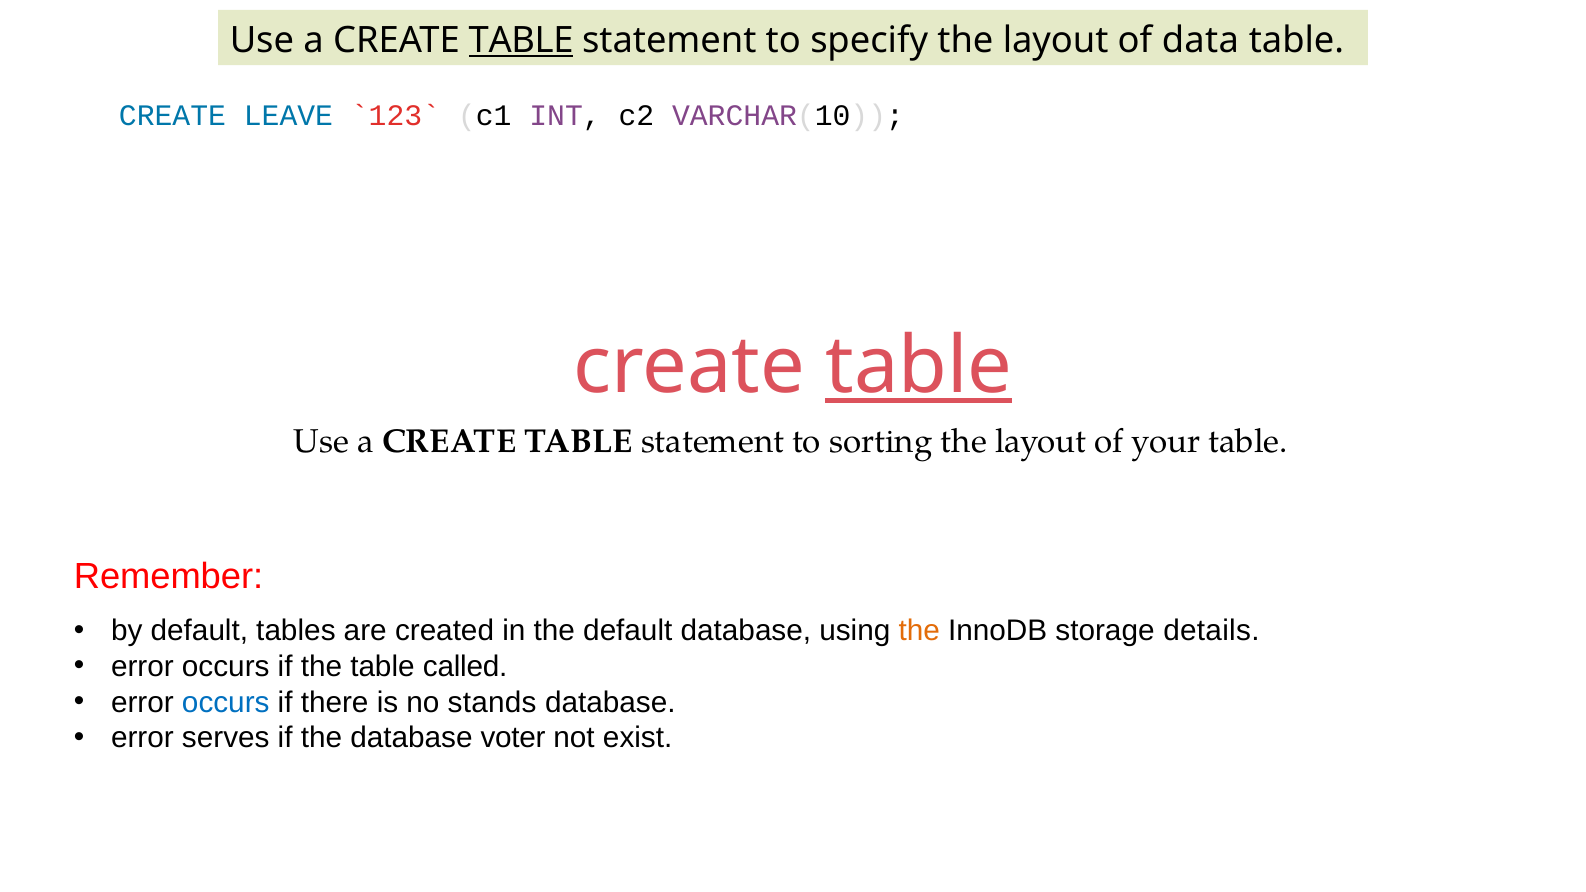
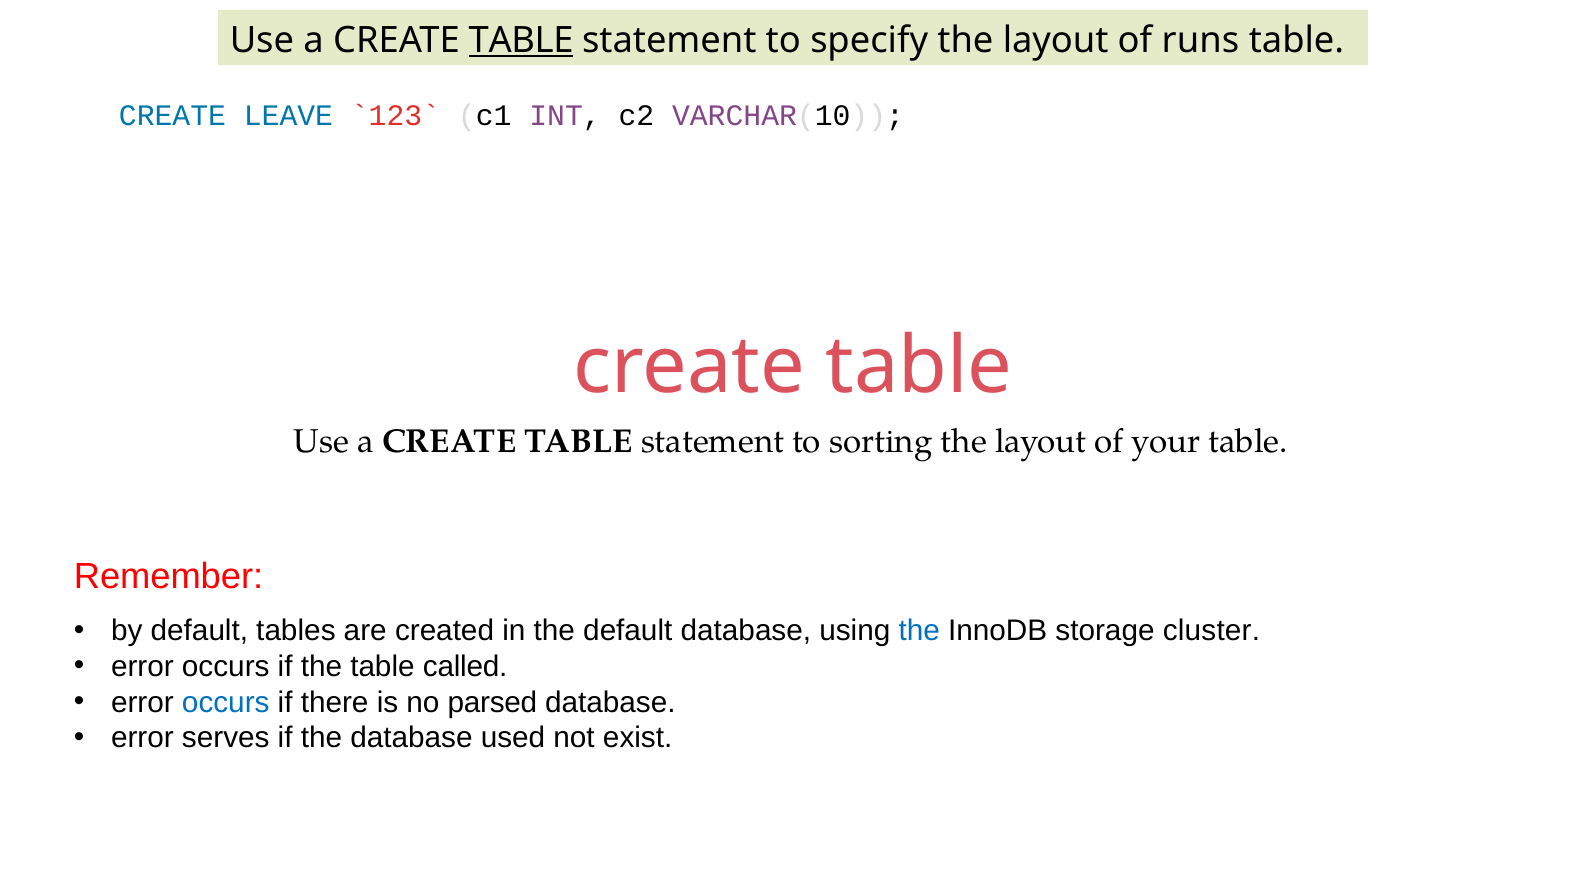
data: data -> runs (1201, 40)
table underline: present -> none (919, 366)
the colour: orange -> blue (919, 631)
details: details -> cluster (1211, 631)
stands: stands -> parsed (492, 703)
voter: voter -> used (513, 738)
